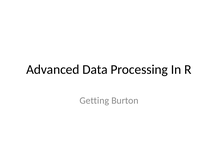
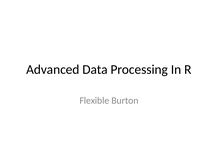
Getting: Getting -> Flexible (94, 100)
